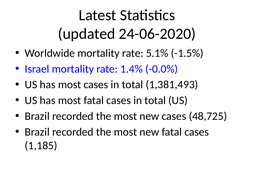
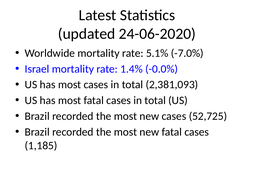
-1.5%: -1.5% -> -7.0% (187, 53)
1,381,493: 1,381,493 -> 2,381,093 (172, 85)
48,725: 48,725 -> 52,725 (208, 117)
